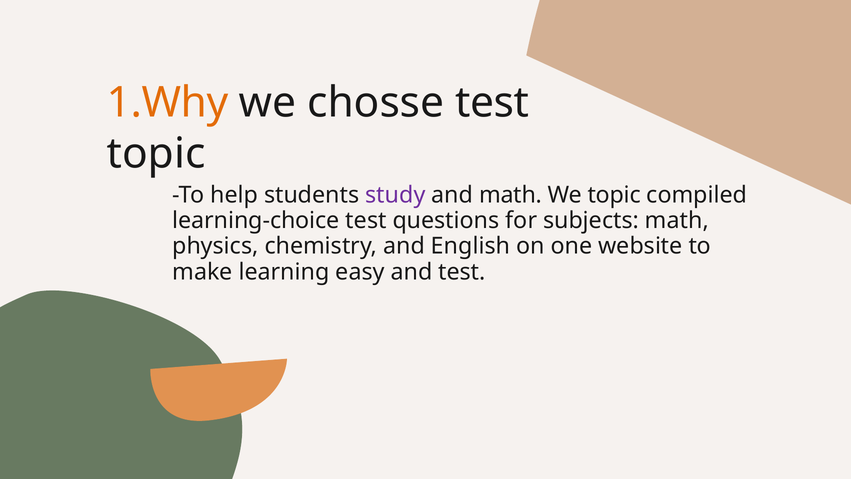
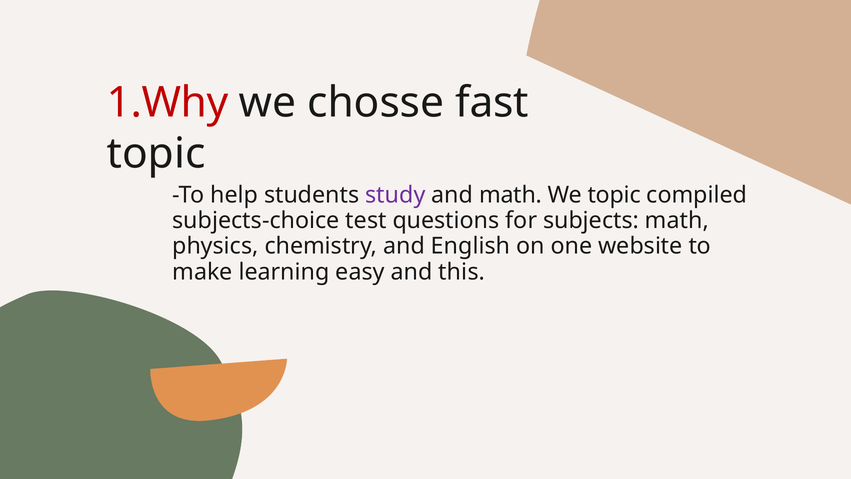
1.Why colour: orange -> red (167, 103)
chosse test: test -> fast (492, 103)
learning-choice: learning-choice -> subjects-choice (256, 220)
and test: test -> this (462, 272)
